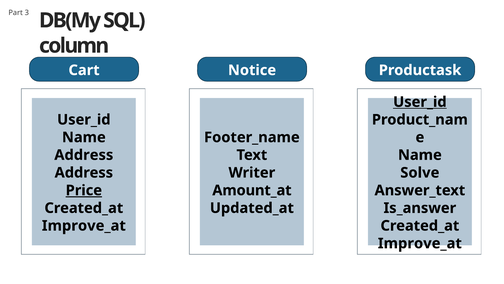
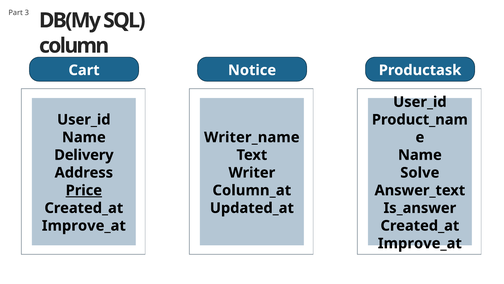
User_id underline: present -> none (420, 102)
Footer_name: Footer_name -> Writer_name (252, 137)
Address: Address -> Delivery (84, 155)
Amount_at: Amount_at -> Column_at (252, 190)
